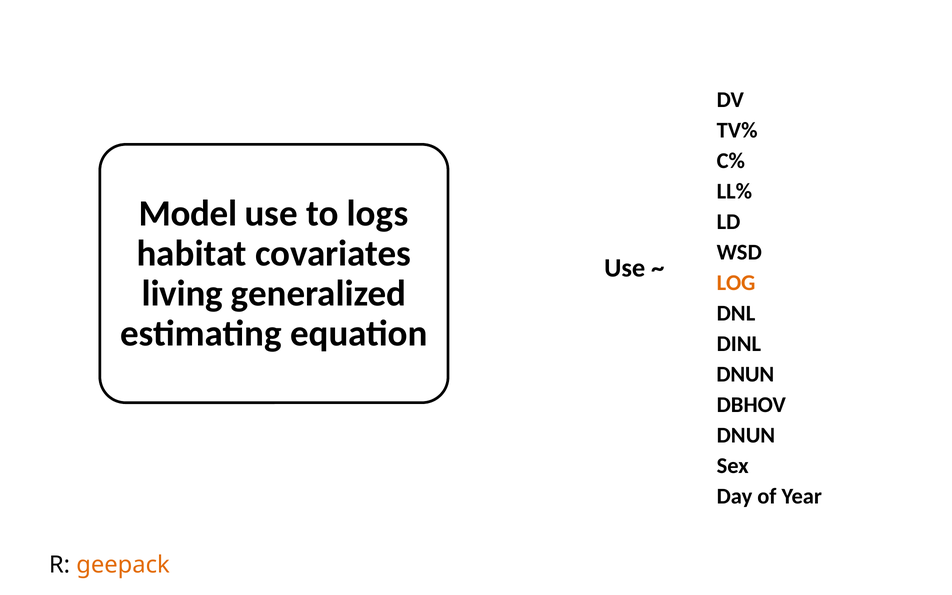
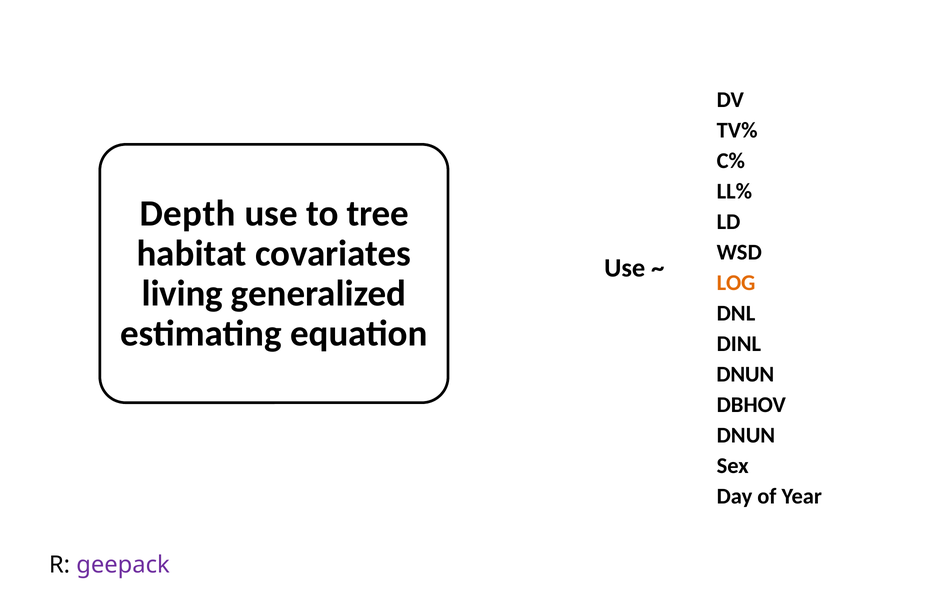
Model: Model -> Depth (188, 213)
logs: logs -> tree (378, 213)
geepack colour: orange -> purple (123, 565)
